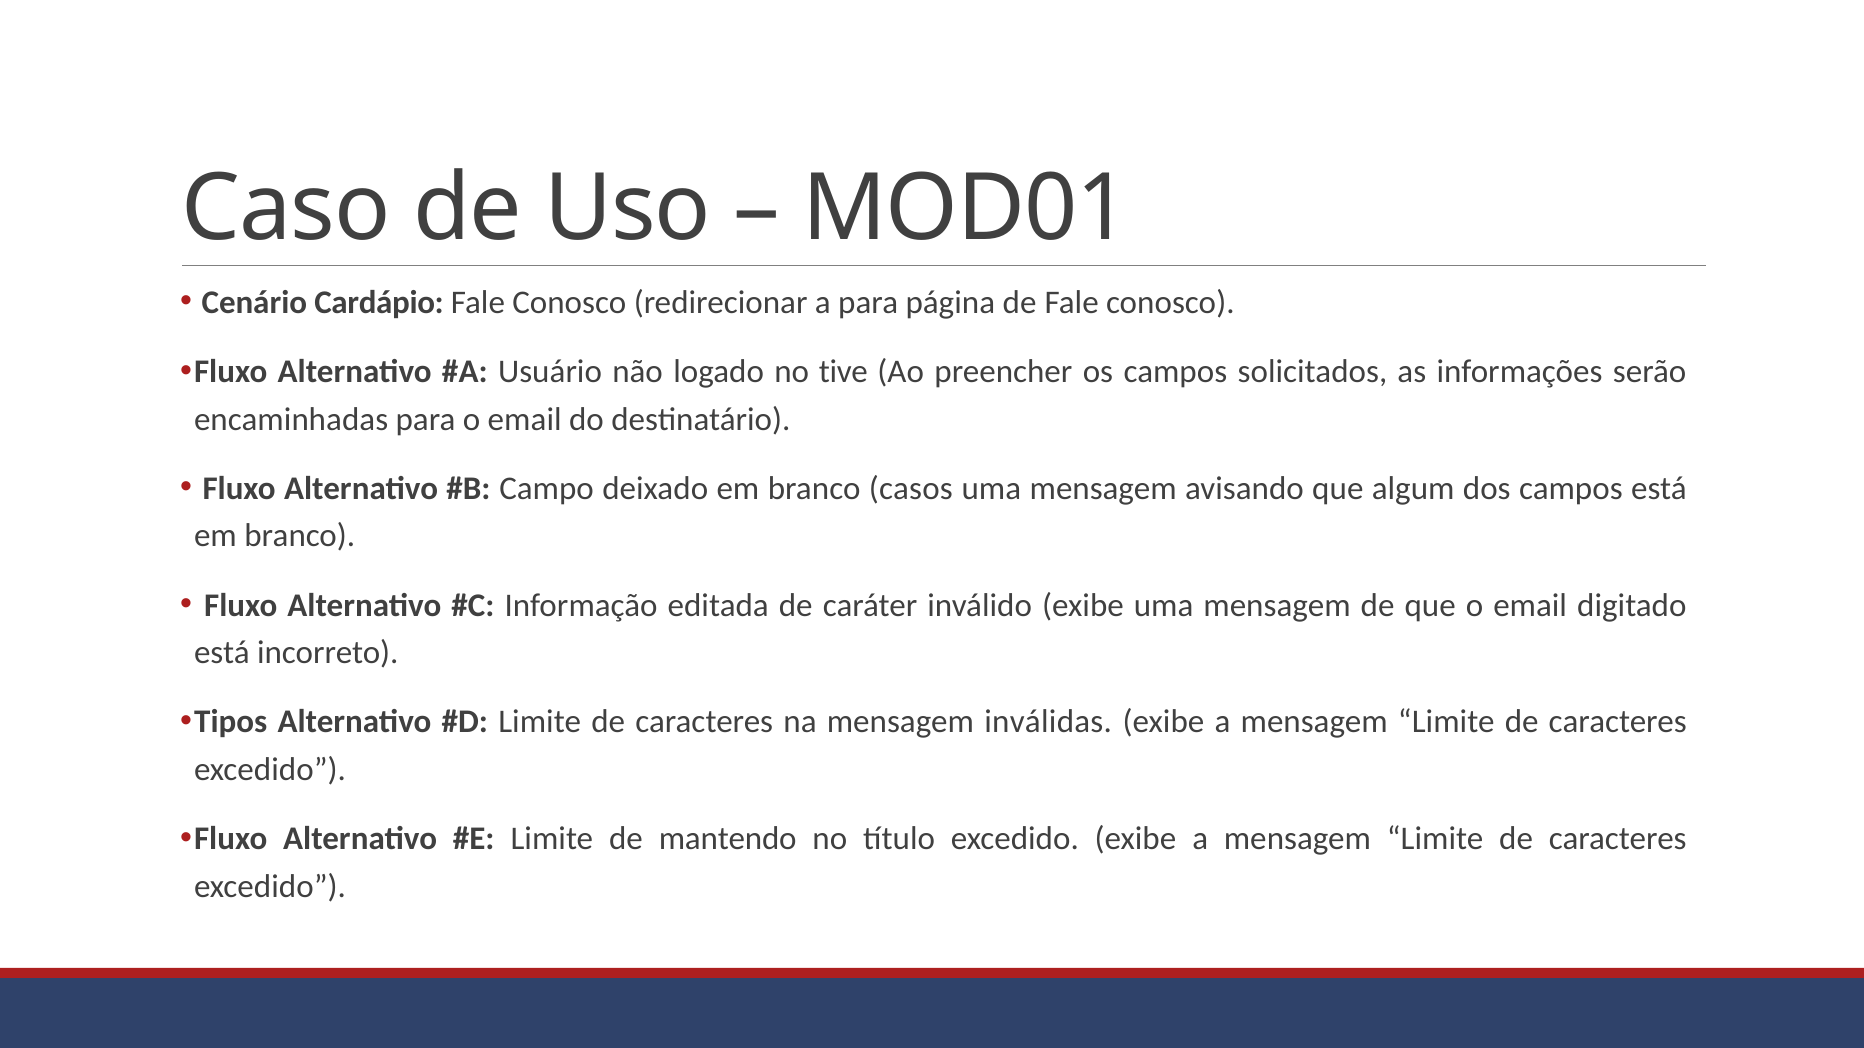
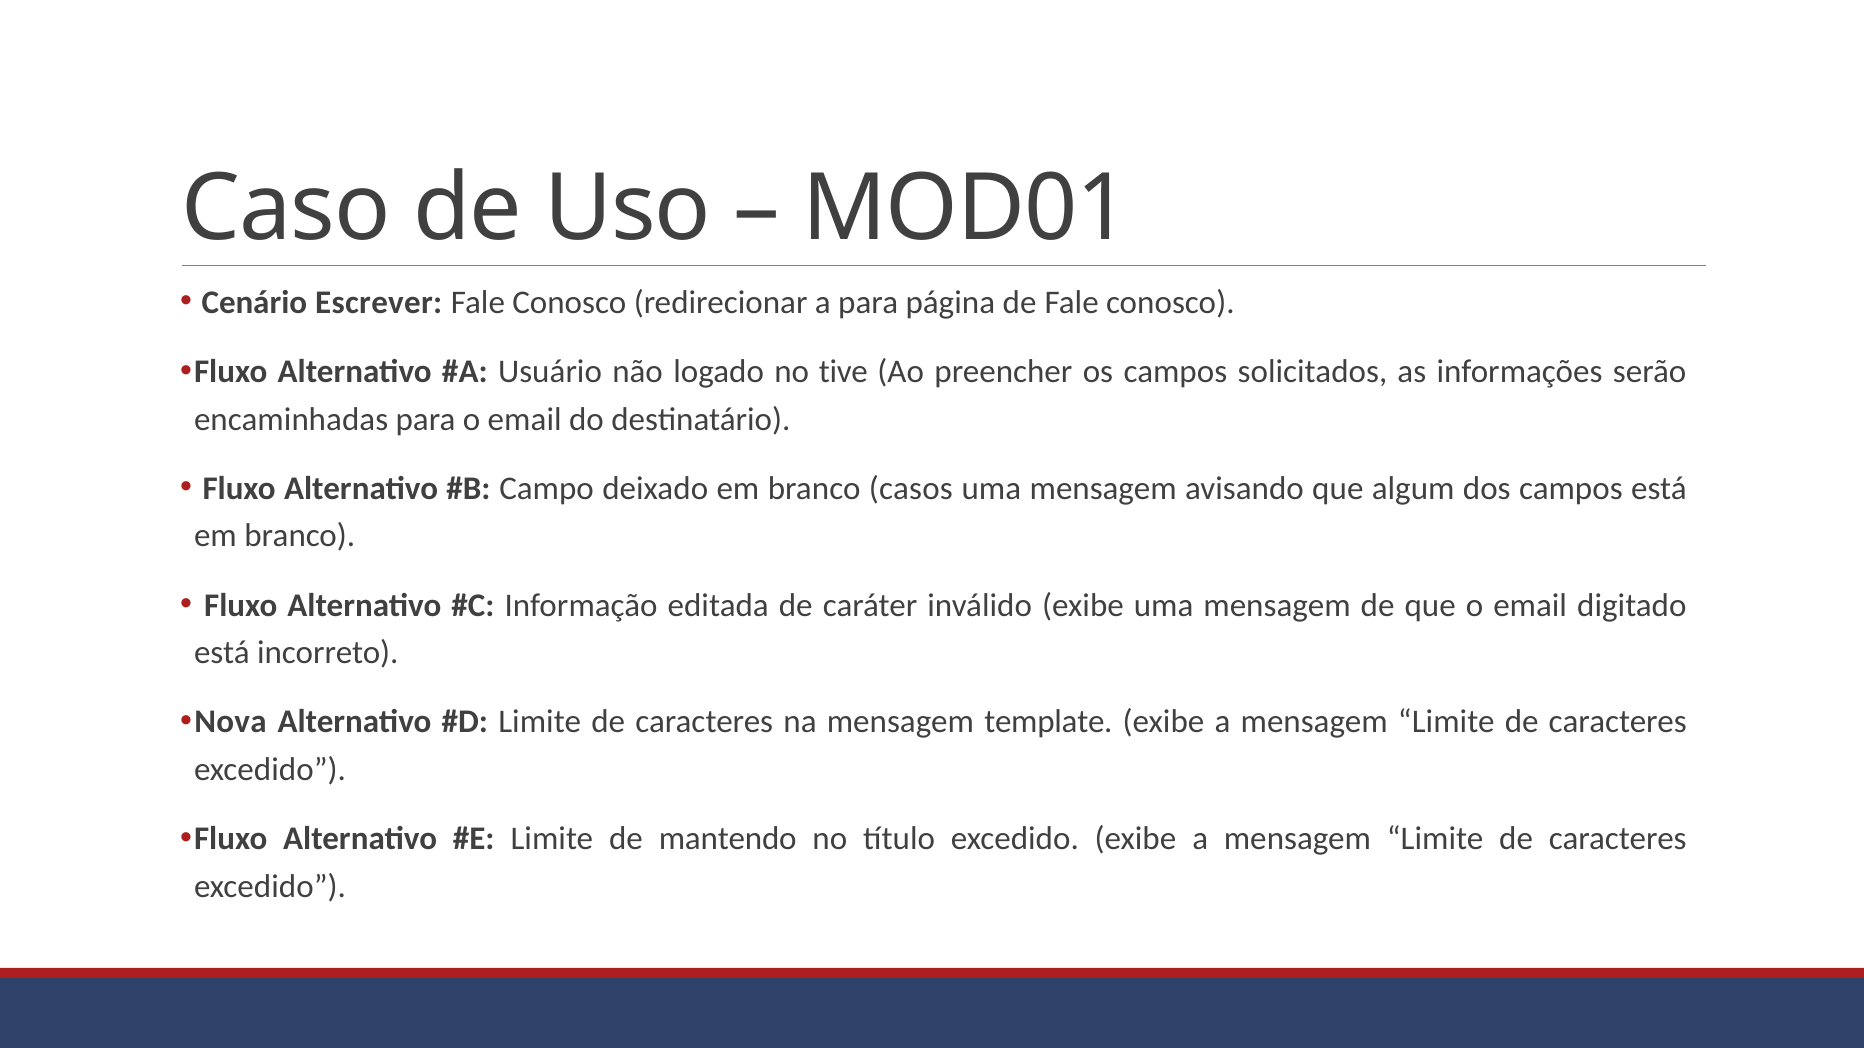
Cardápio: Cardápio -> Escrever (379, 303)
Tipos: Tipos -> Nova (231, 722)
inválidas: inválidas -> template (1048, 722)
